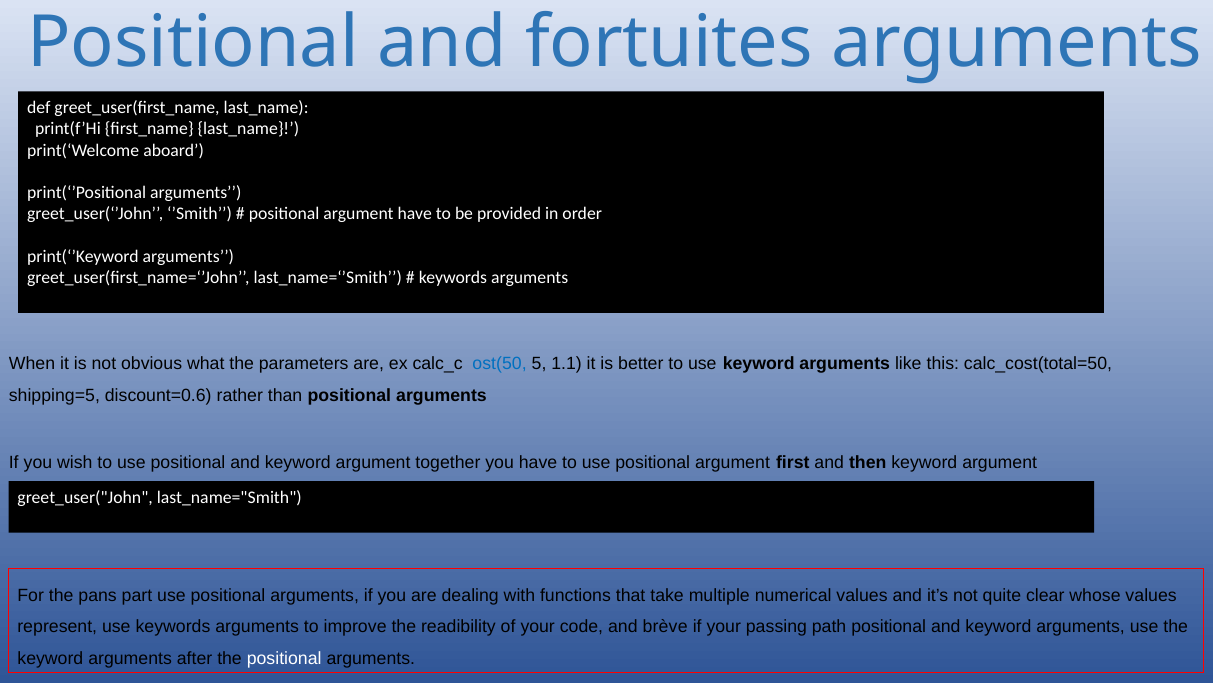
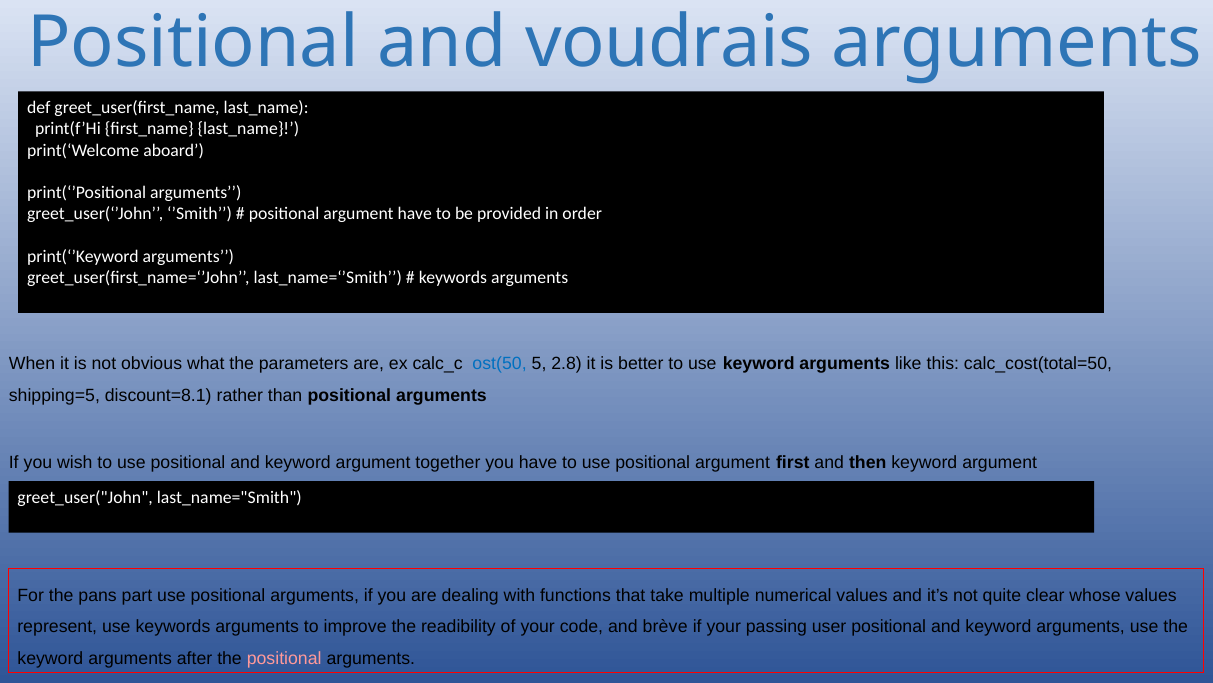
fortuites: fortuites -> voudrais (669, 43)
1.1: 1.1 -> 2.8 (567, 363)
discount=0.6: discount=0.6 -> discount=8.1 (158, 395)
path: path -> user (829, 626)
positional colour: white -> pink (284, 658)
